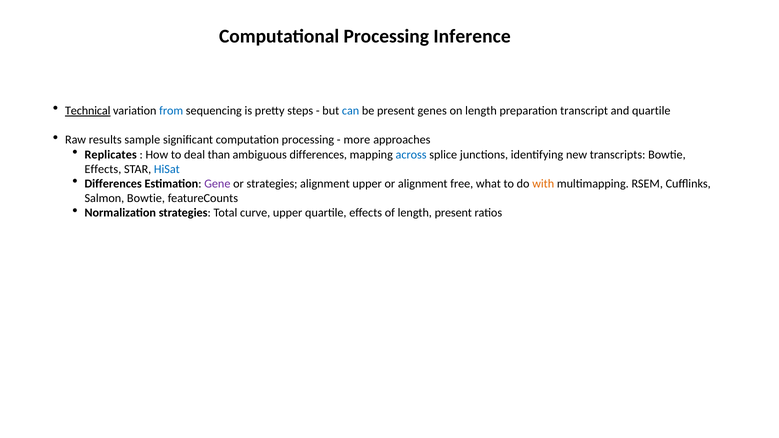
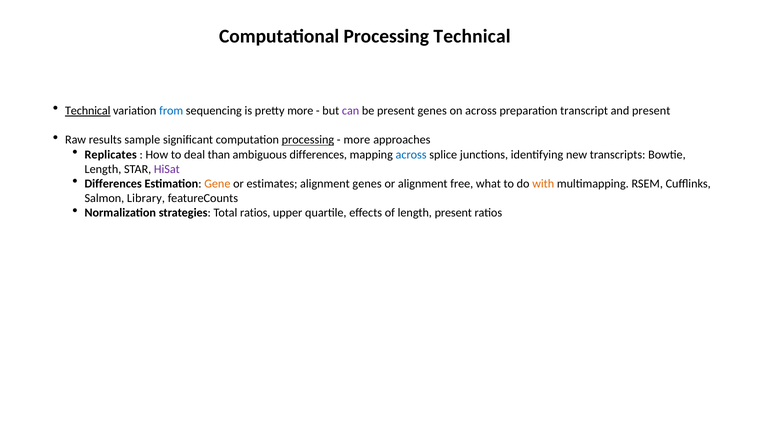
Processing Inference: Inference -> Technical (472, 36)
pretty steps: steps -> more (300, 111)
can colour: blue -> purple (351, 111)
on length: length -> across (481, 111)
and quartile: quartile -> present (651, 111)
processing underline: none -> present (308, 140)
Effects: Effects -> Length (103, 169)
HiSat colour: blue -> purple (167, 169)
Gene colour: purple -> orange (217, 184)
or strategies: strategies -> estimates (272, 184)
alignment upper: upper -> genes (367, 184)
Salmon Bowtie: Bowtie -> Library (146, 198)
Total curve: curve -> ratios (255, 213)
